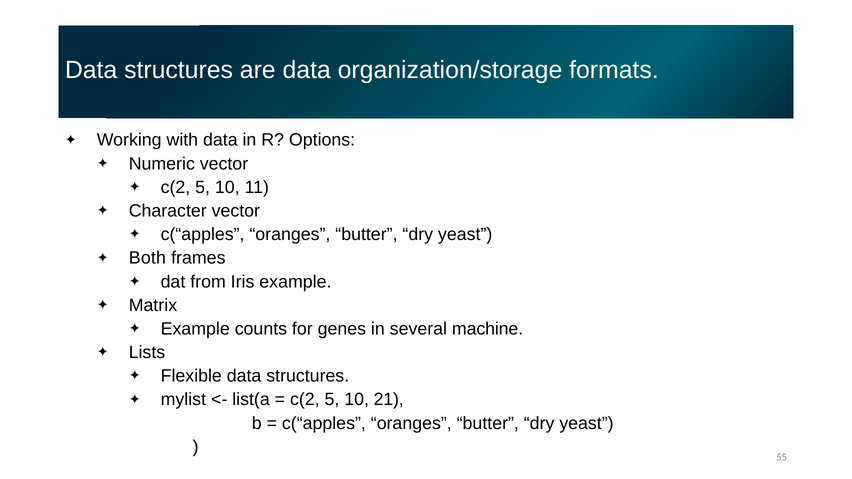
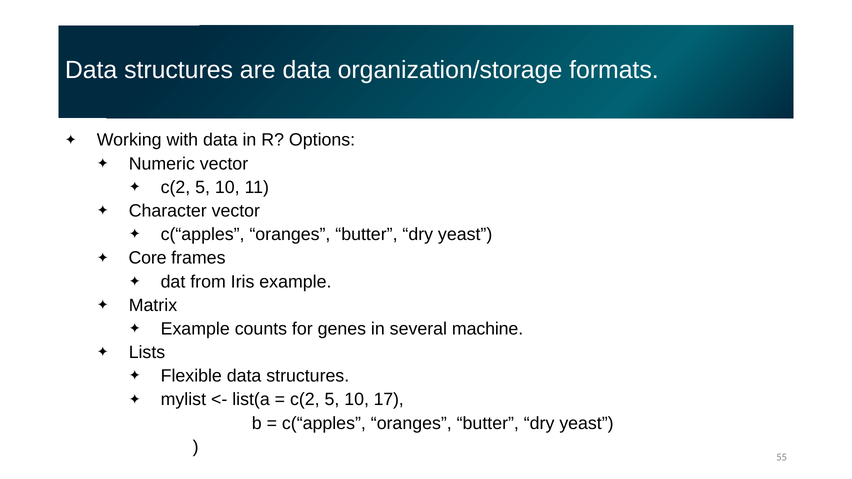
Both: Both -> Core (148, 258)
21: 21 -> 17 (389, 400)
